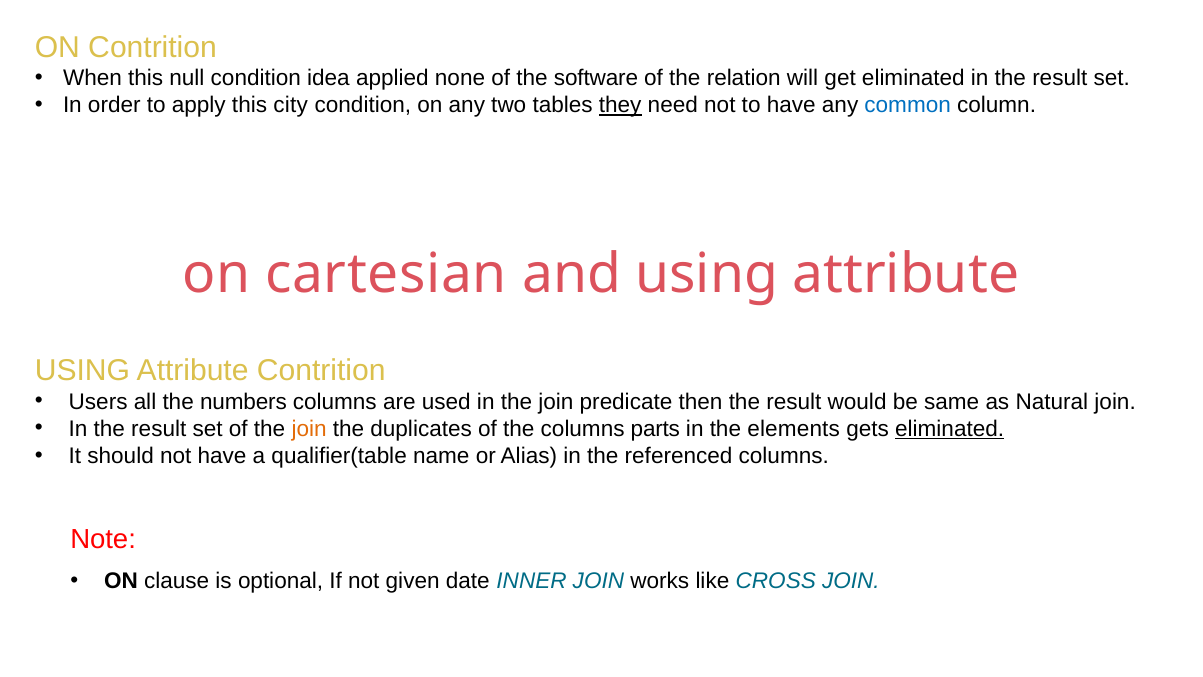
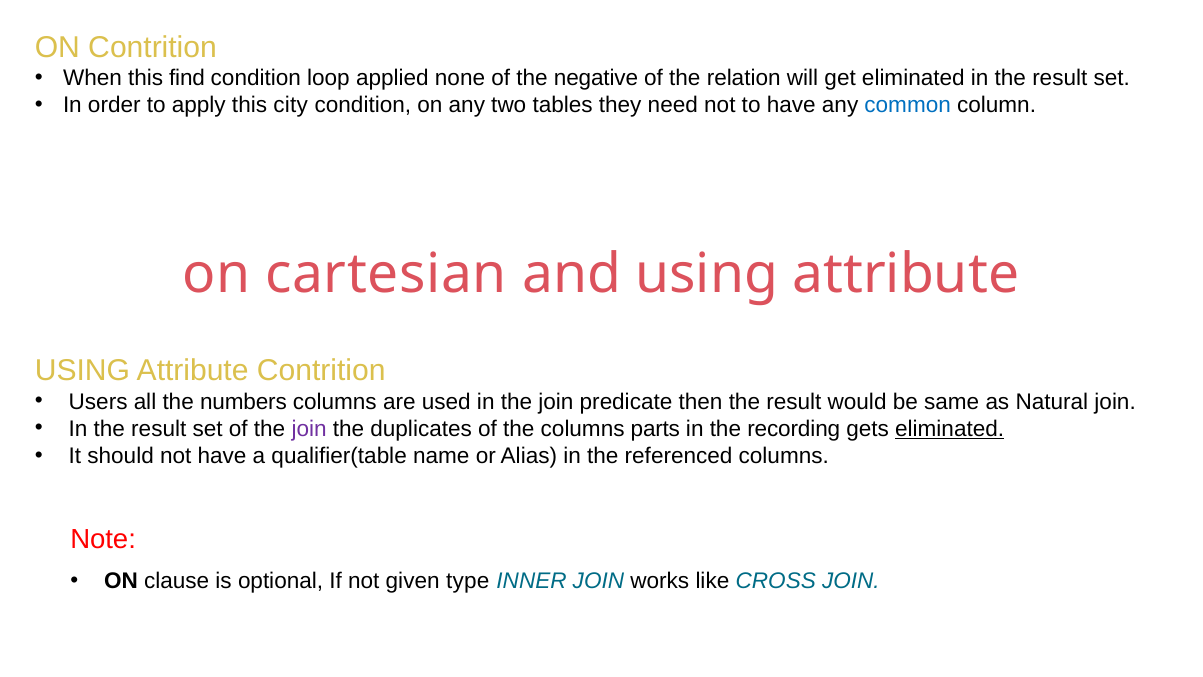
null: null -> find (187, 78)
idea: idea -> loop (328, 78)
software: software -> negative (596, 78)
they underline: present -> none (620, 105)
join colour: orange -> purple (309, 429)
elements: elements -> recording (794, 429)
date: date -> type (468, 581)
